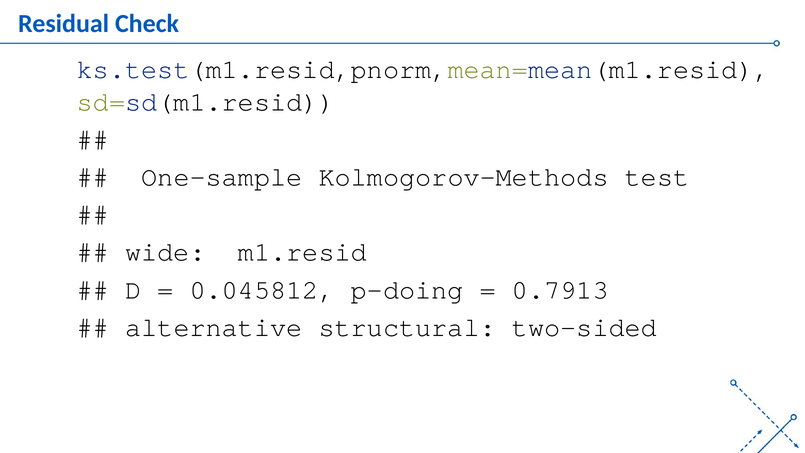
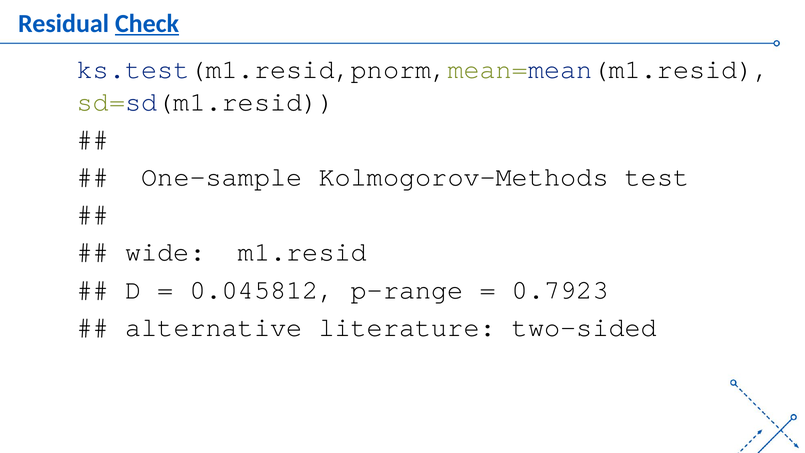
Check underline: none -> present (147, 23)
p-doing: p-doing -> p-range (407, 290)
0.7913: 0.7913 -> 0.7923 (560, 290)
structural: structural -> literature (407, 327)
